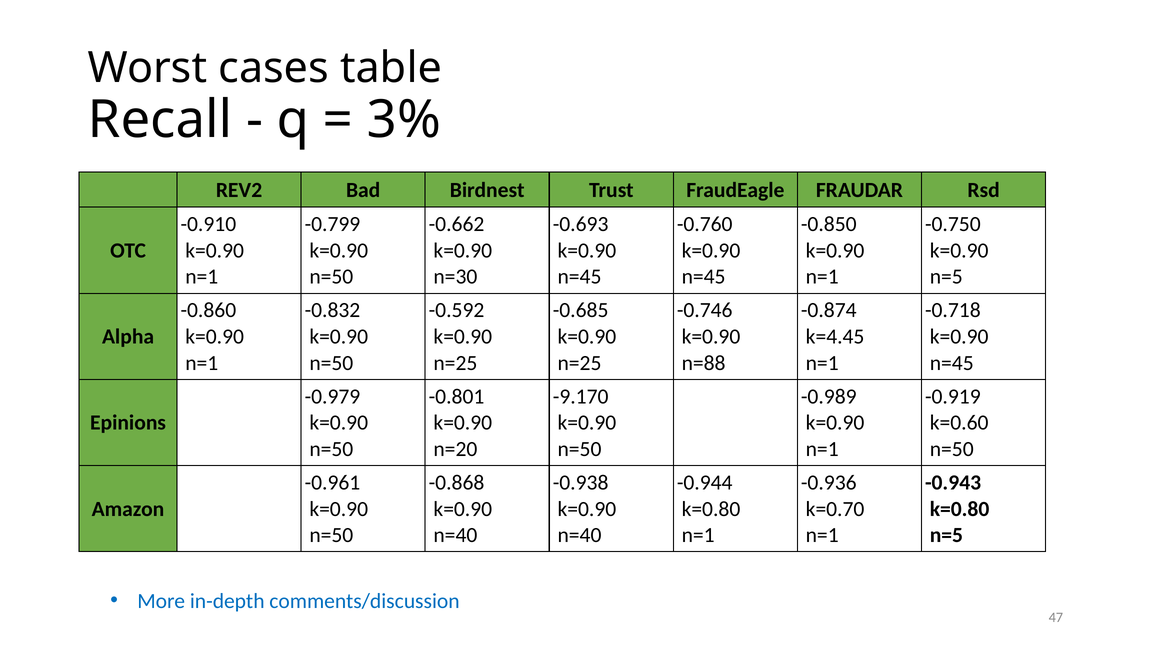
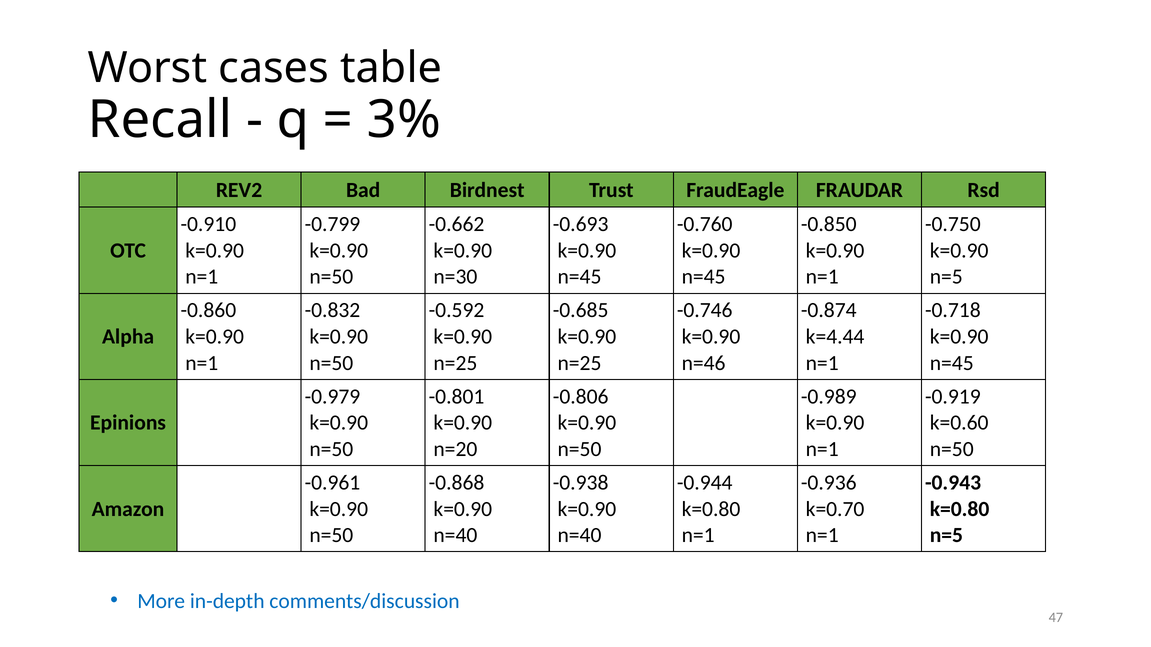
k=4.45: k=4.45 -> k=4.44 (835, 337)
n=88: n=88 -> n=46 (704, 363)
-9.170: -9.170 -> -0.806 (581, 397)
